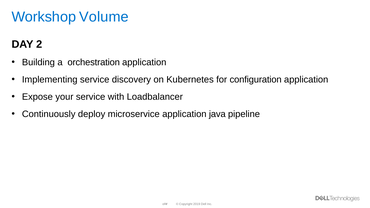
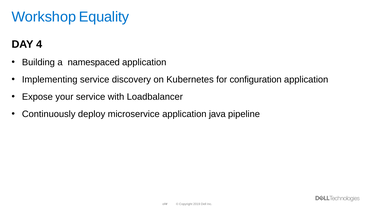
Volume: Volume -> Equality (104, 17)
DAY 2: 2 -> 4 (39, 44)
orchestration: orchestration -> namespaced (94, 62)
